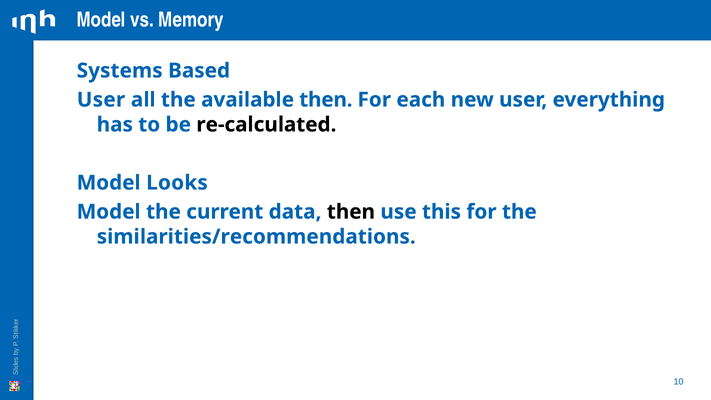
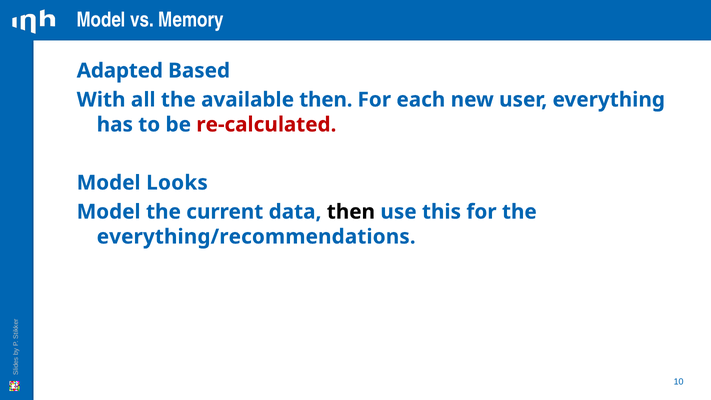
Systems: Systems -> Adapted (120, 71)
User: User -> With (101, 100)
re-calculated colour: black -> red (266, 125)
similarities/recommendations: similarities/recommendations -> everything/recommendations (256, 237)
